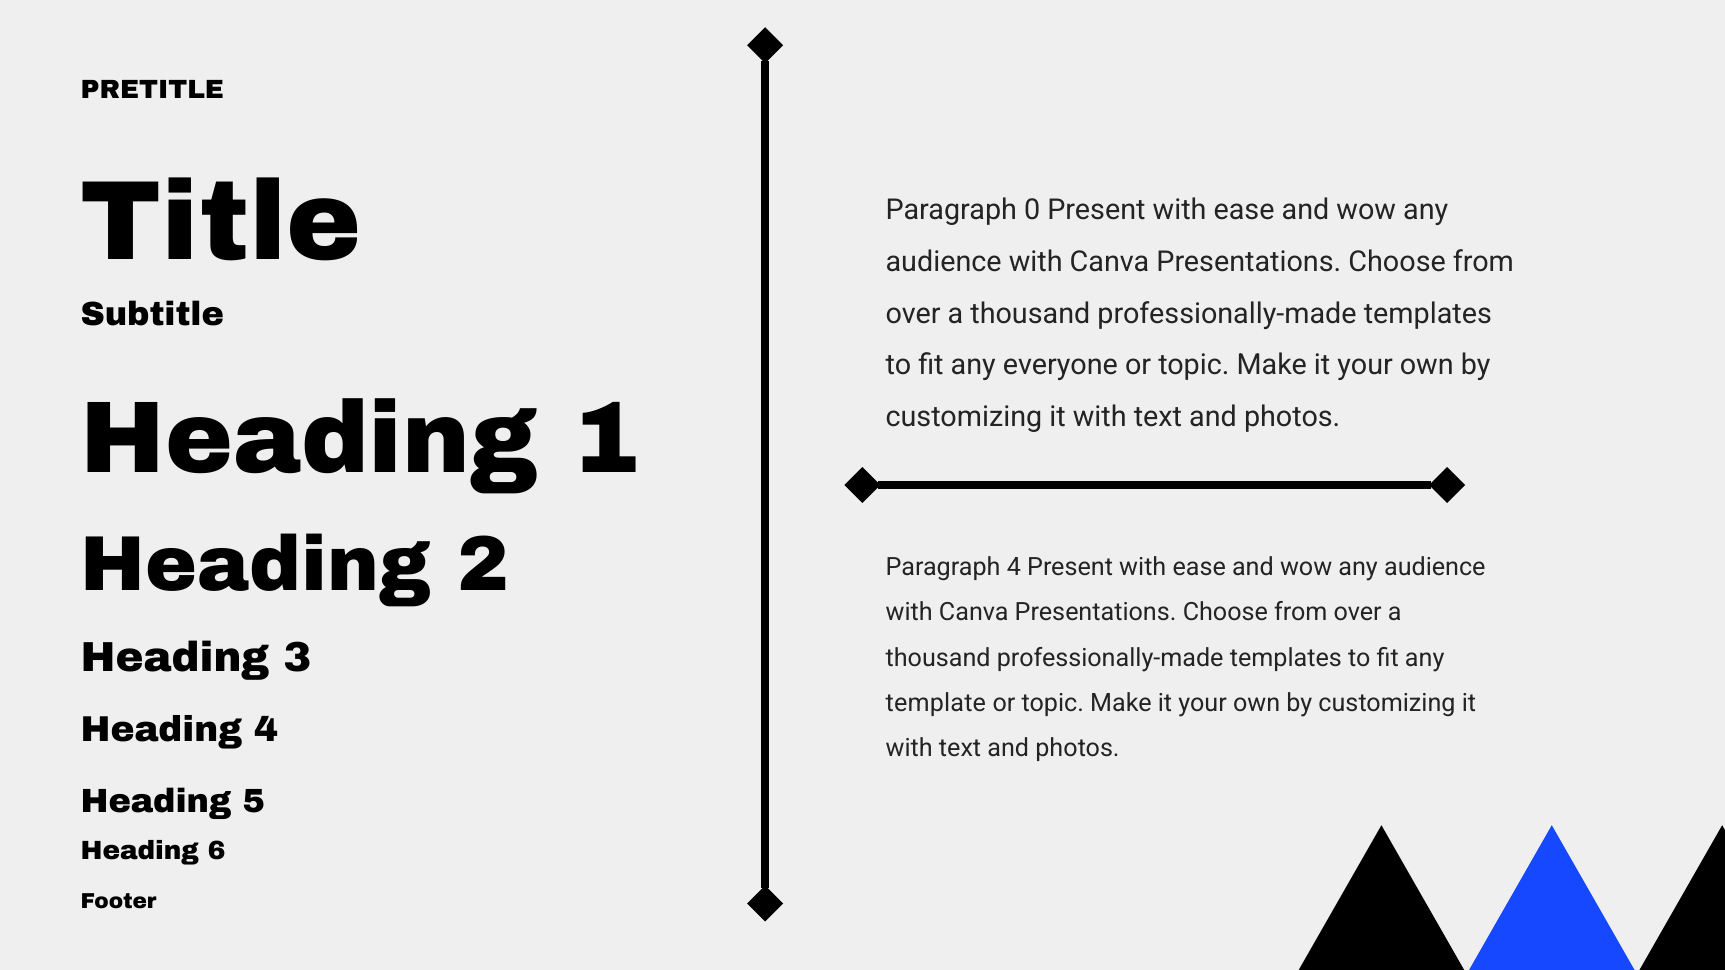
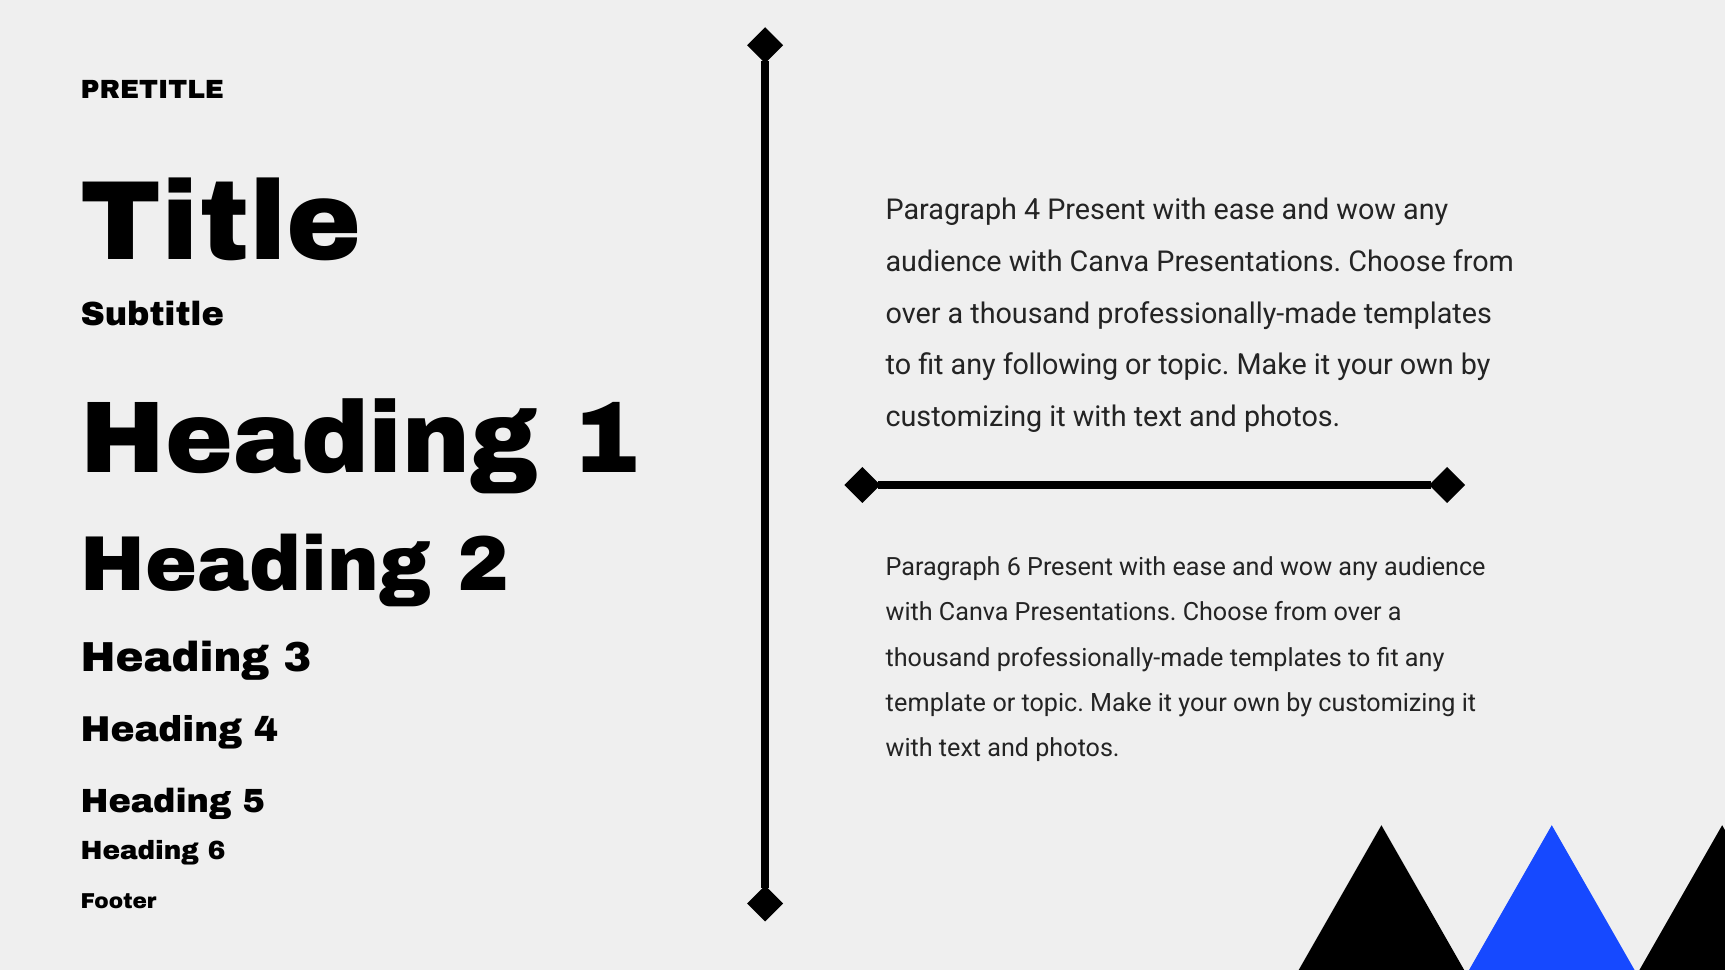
Paragraph 0: 0 -> 4 (1032, 210)
everyone: everyone -> following (1061, 366)
Paragraph 4: 4 -> 6 (1014, 568)
